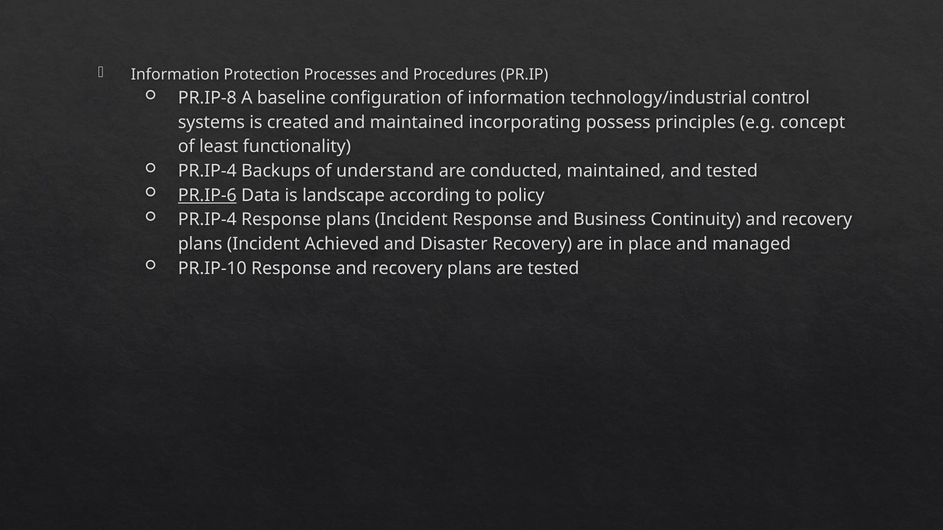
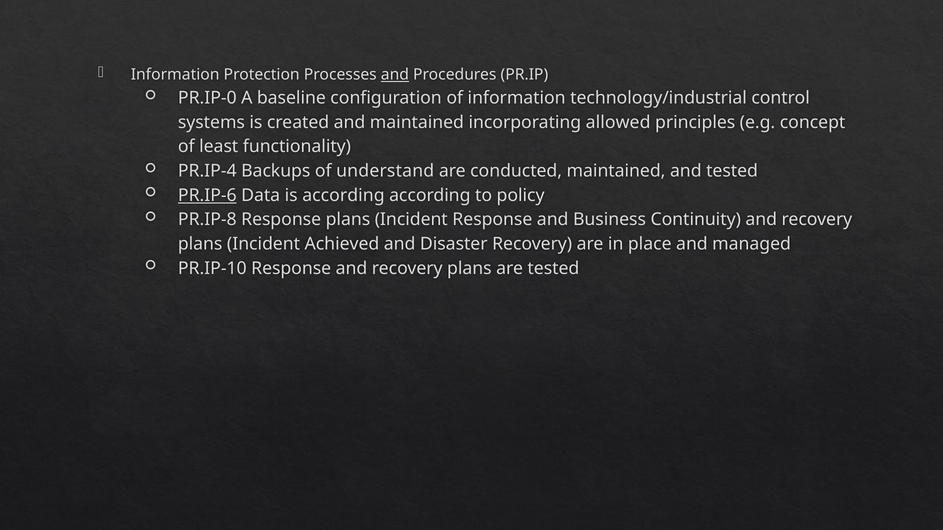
and underline: none -> present (395, 75)
PR.IP-8: PR.IP-8 -> PR.IP-0 (207, 98)
possess: possess -> allowed (618, 122)
is landscape: landscape -> according (343, 196)
PR.IP-4: PR.IP-4 -> PR.IP-8 (207, 220)
